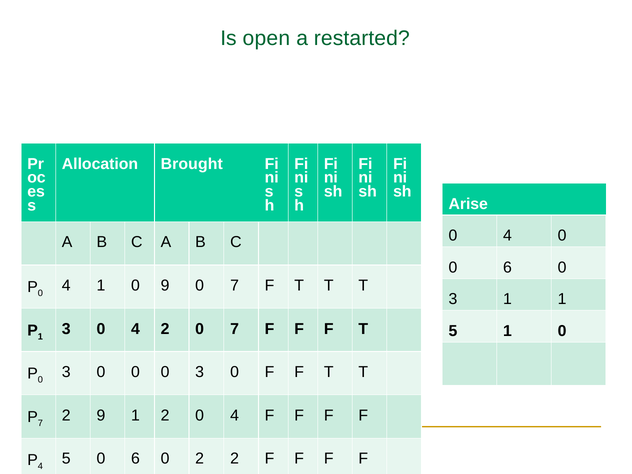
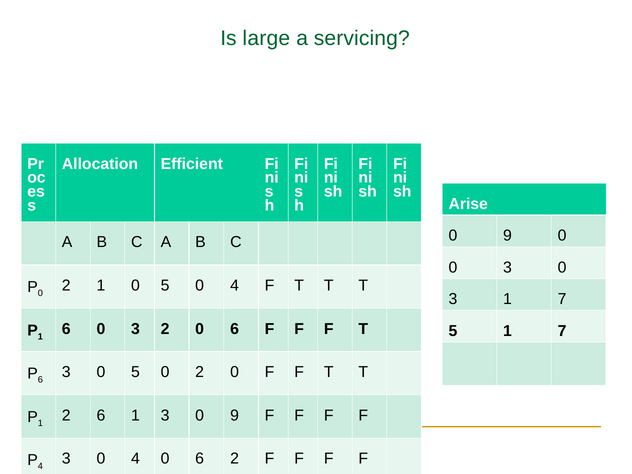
open: open -> large (266, 38)
restarted: restarted -> servicing (362, 38)
Brought: Brought -> Efficient (192, 164)
4: 4 -> 9 (507, 236)
6: 6 -> 3 (507, 267)
4: 4 -> 2 (66, 286)
1 0 9: 9 -> 5 (165, 286)
7: 7 -> 4 (235, 286)
3 1 1: 1 -> 7 (562, 299)
1 3: 3 -> 6 (66, 329)
4: 4 -> 3 (135, 329)
2 0 7: 7 -> 6 (235, 329)
5 1 0: 0 -> 7 (562, 331)
0: 0 -> 6 (40, 380)
3 0 0: 0 -> 5 (135, 372)
3: 3 -> 2 (200, 372)
7: 7 -> 1 (40, 423)
2 9: 9 -> 6 (101, 415)
1 2: 2 -> 3 (165, 415)
4: 4 -> 9 (235, 415)
5: 5 -> 3 (66, 459)
6: 6 -> 4 (135, 459)
2: 2 -> 6 (200, 459)
